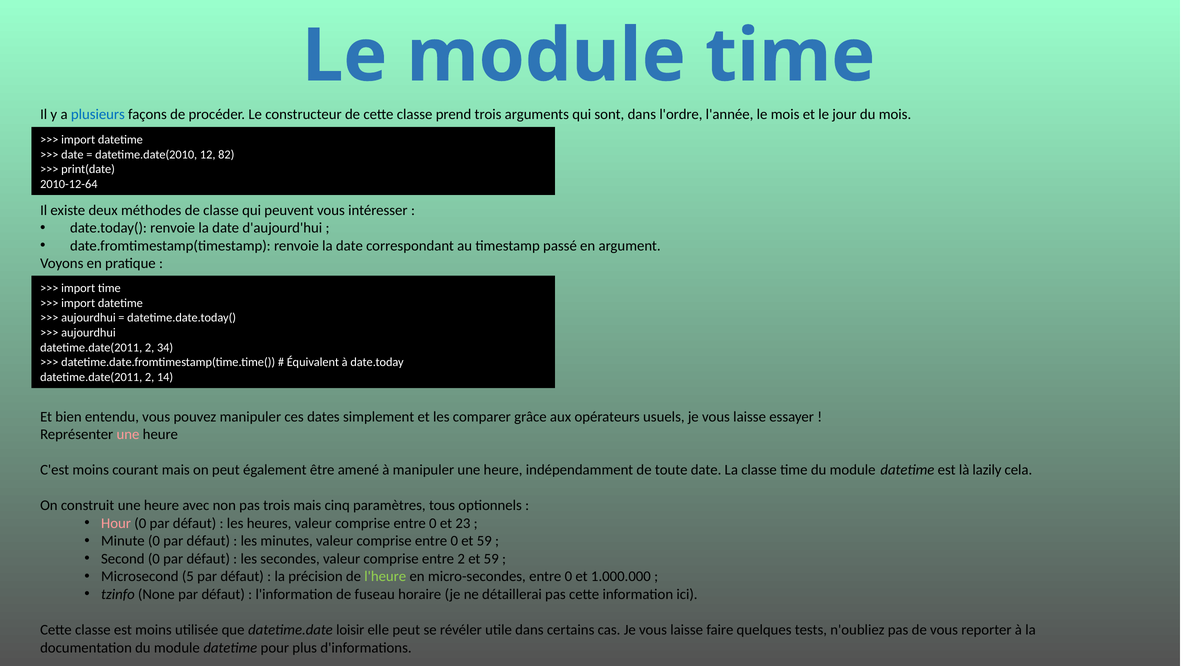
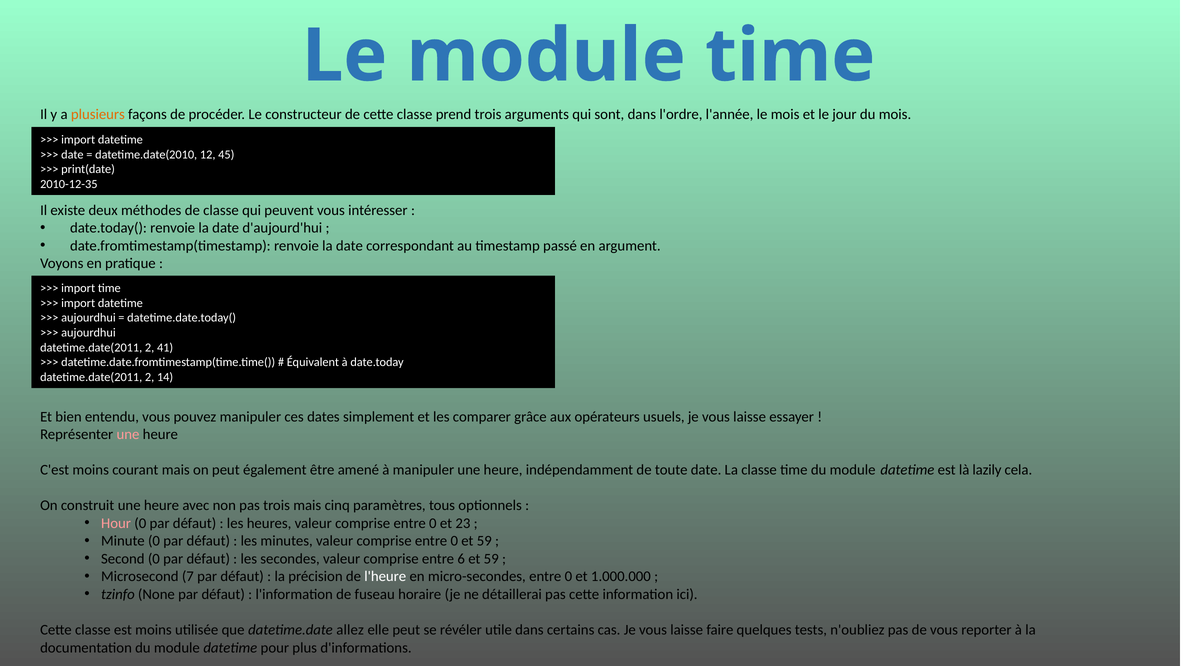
plusieurs colour: blue -> orange (98, 114)
82: 82 -> 45 (226, 154)
2010-12-64: 2010-12-64 -> 2010-12-35 (69, 184)
34: 34 -> 41 (165, 347)
entre 2: 2 -> 6 (461, 558)
5: 5 -> 7 (188, 576)
l'heure colour: light green -> white (385, 576)
loisir: loisir -> allez (350, 629)
